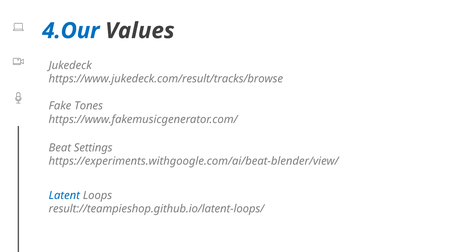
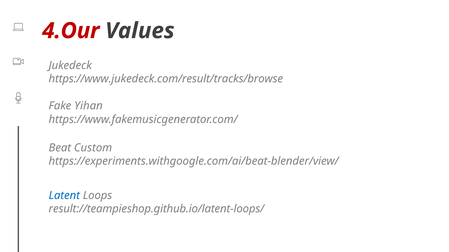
4.Our colour: blue -> red (71, 31)
Tones: Tones -> Yihan (89, 106)
Settings: Settings -> Custom (93, 148)
